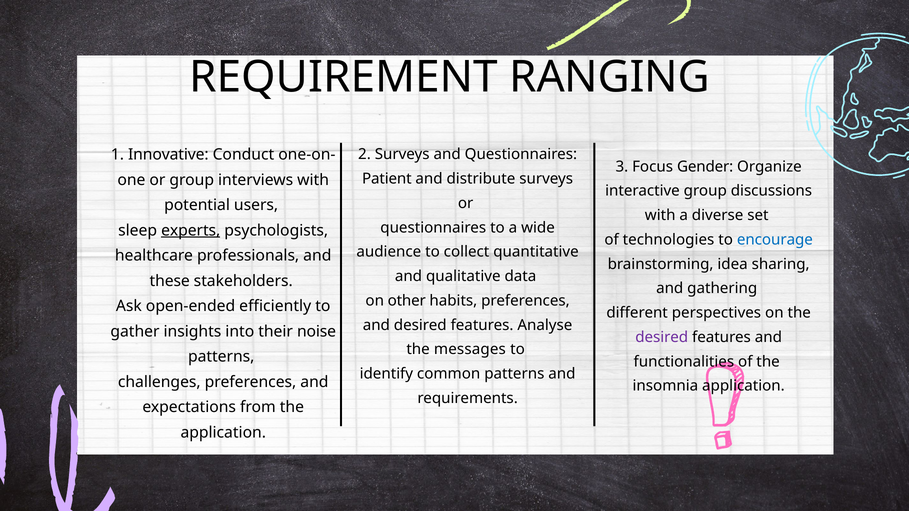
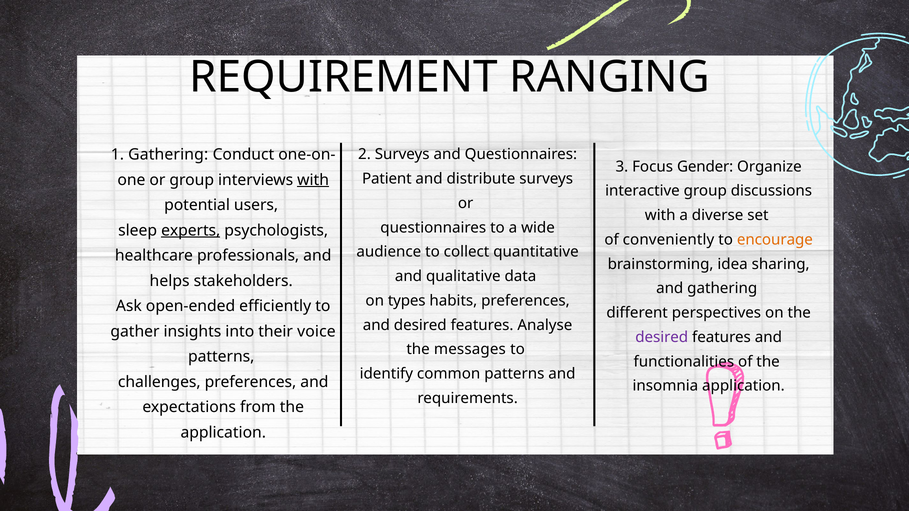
1 Innovative: Innovative -> Gathering (168, 155)
with underline: none -> present (313, 180)
technologies: technologies -> conveniently (668, 240)
encourage colour: blue -> orange (775, 240)
these: these -> helps (170, 281)
other: other -> types (407, 301)
noise: noise -> voice (316, 332)
